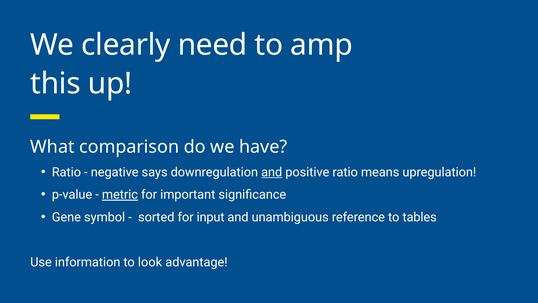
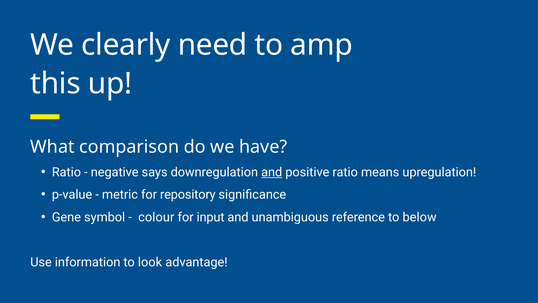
metric underline: present -> none (120, 194)
important: important -> repository (188, 194)
sorted: sorted -> colour (156, 217)
tables: tables -> below (420, 217)
